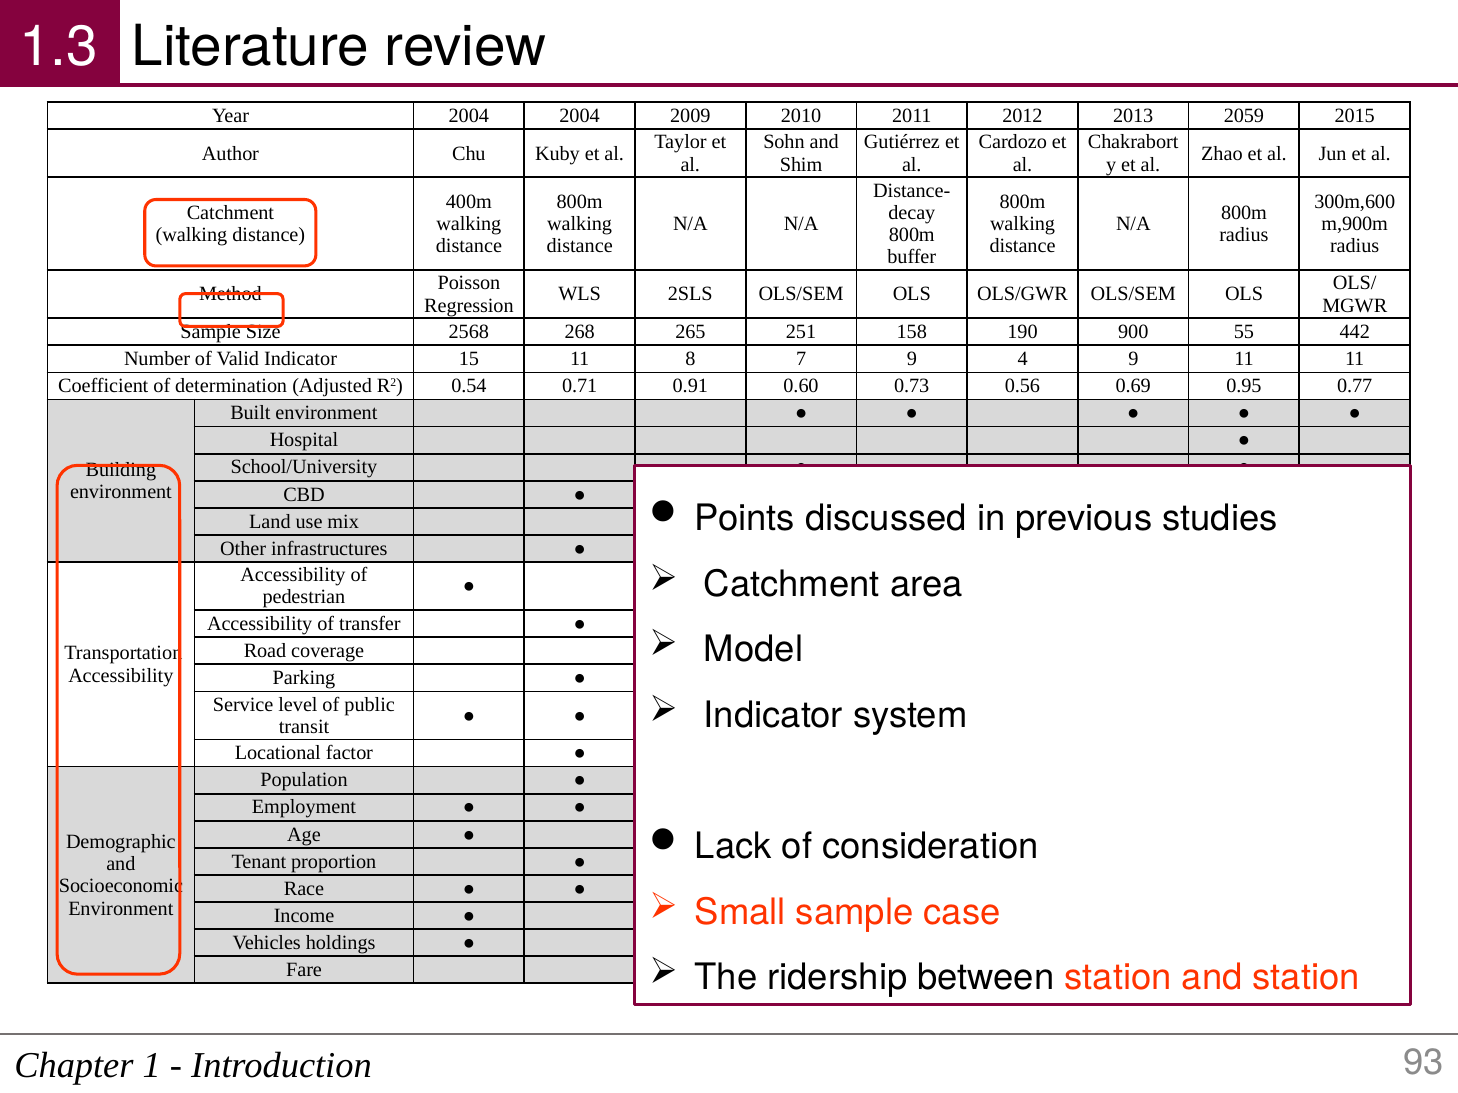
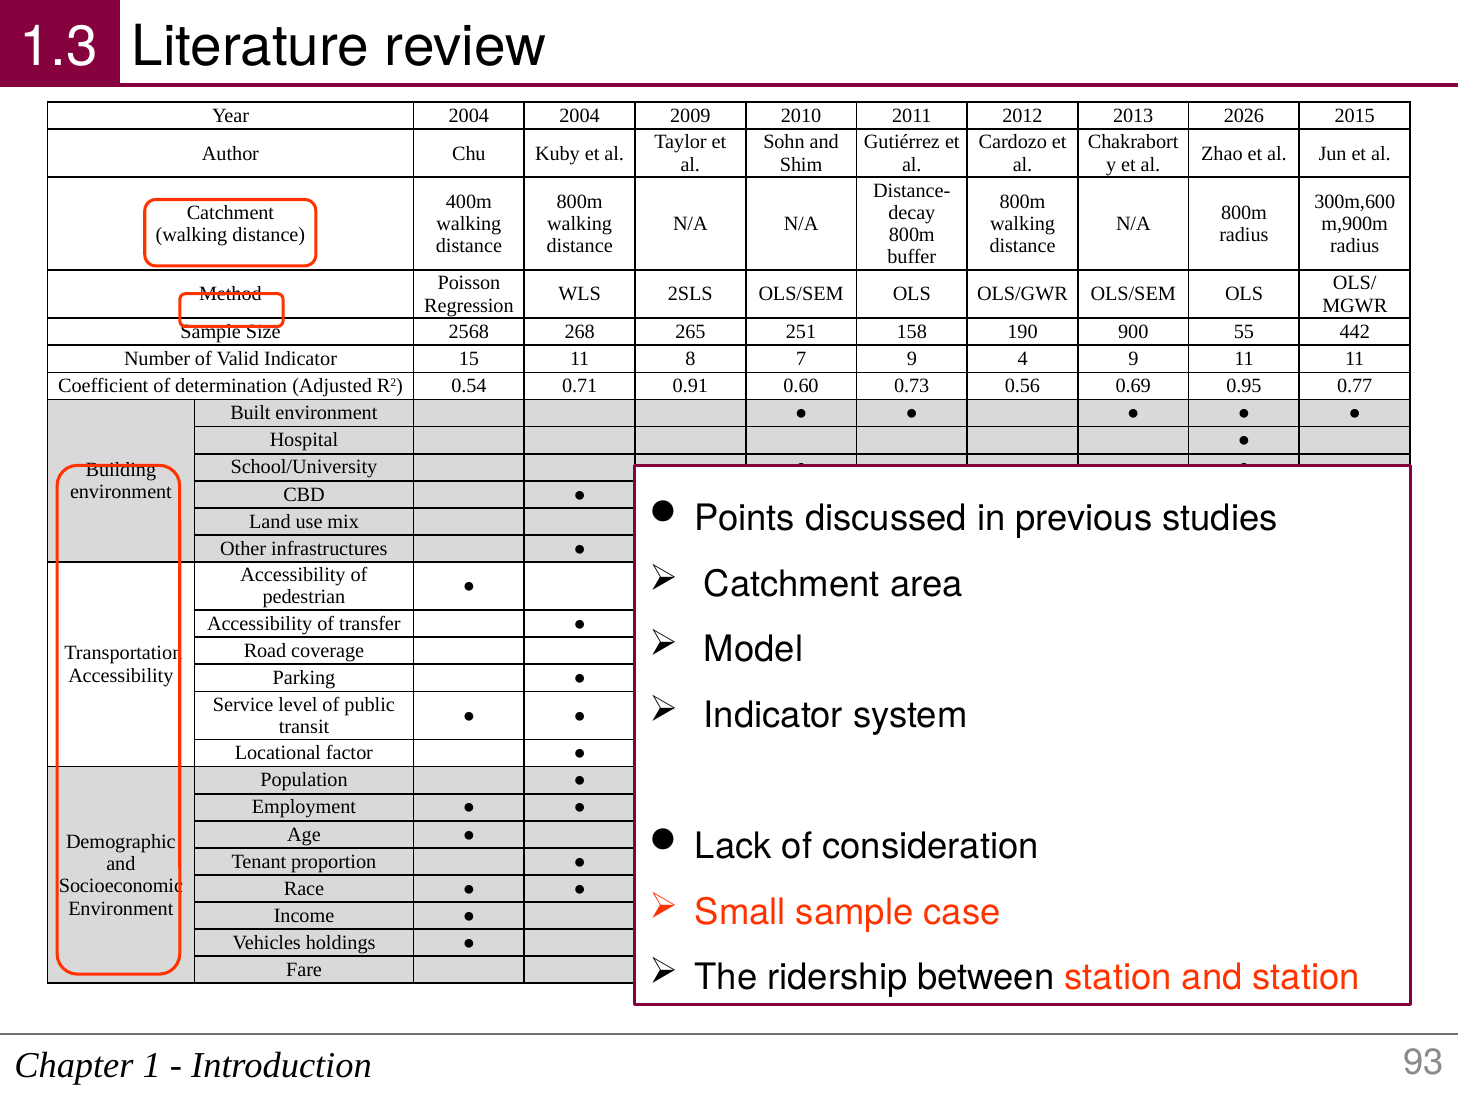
2059: 2059 -> 2026 (1244, 116)
